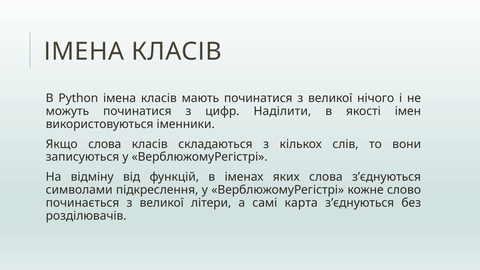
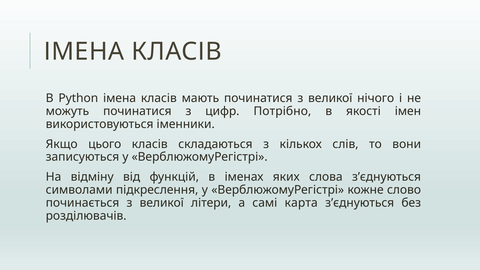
Наділити: Наділити -> Потрібно (282, 111)
Якщо слова: слова -> цього (105, 144)
